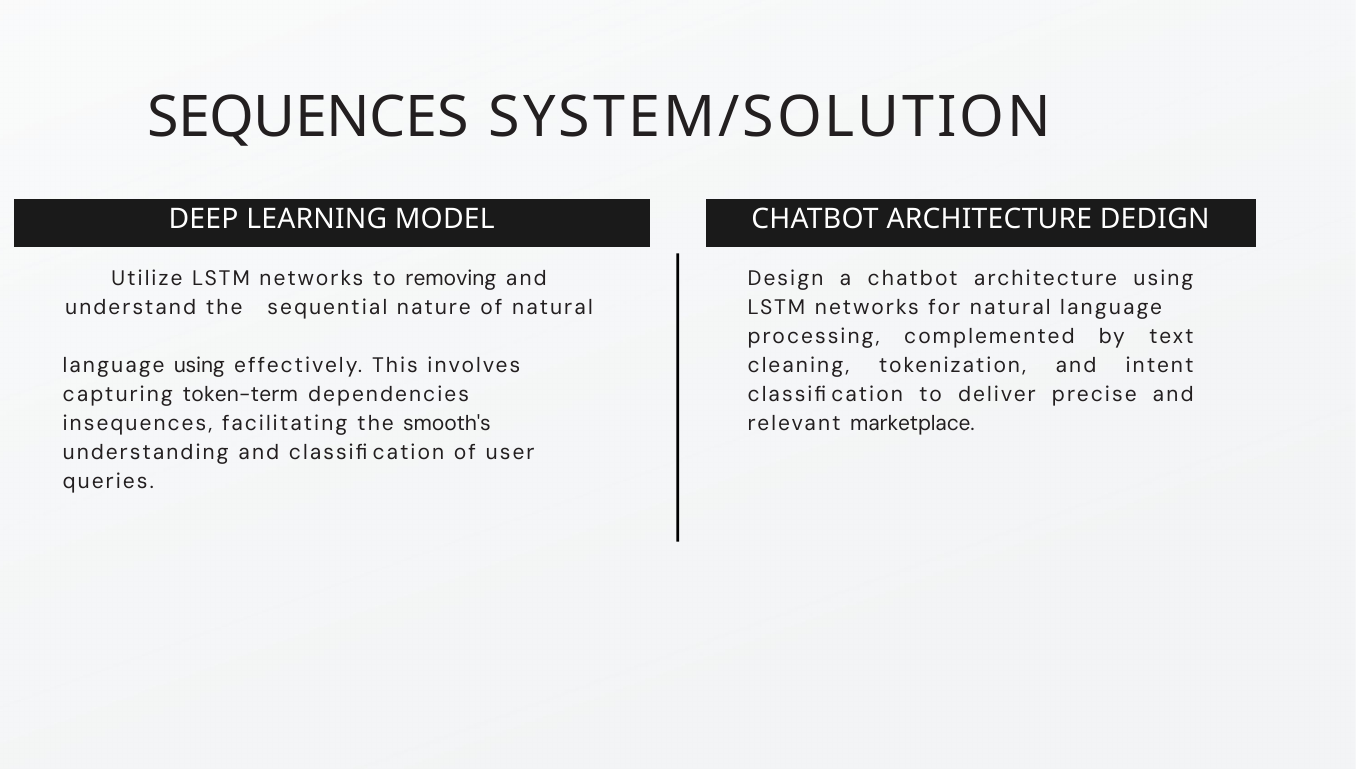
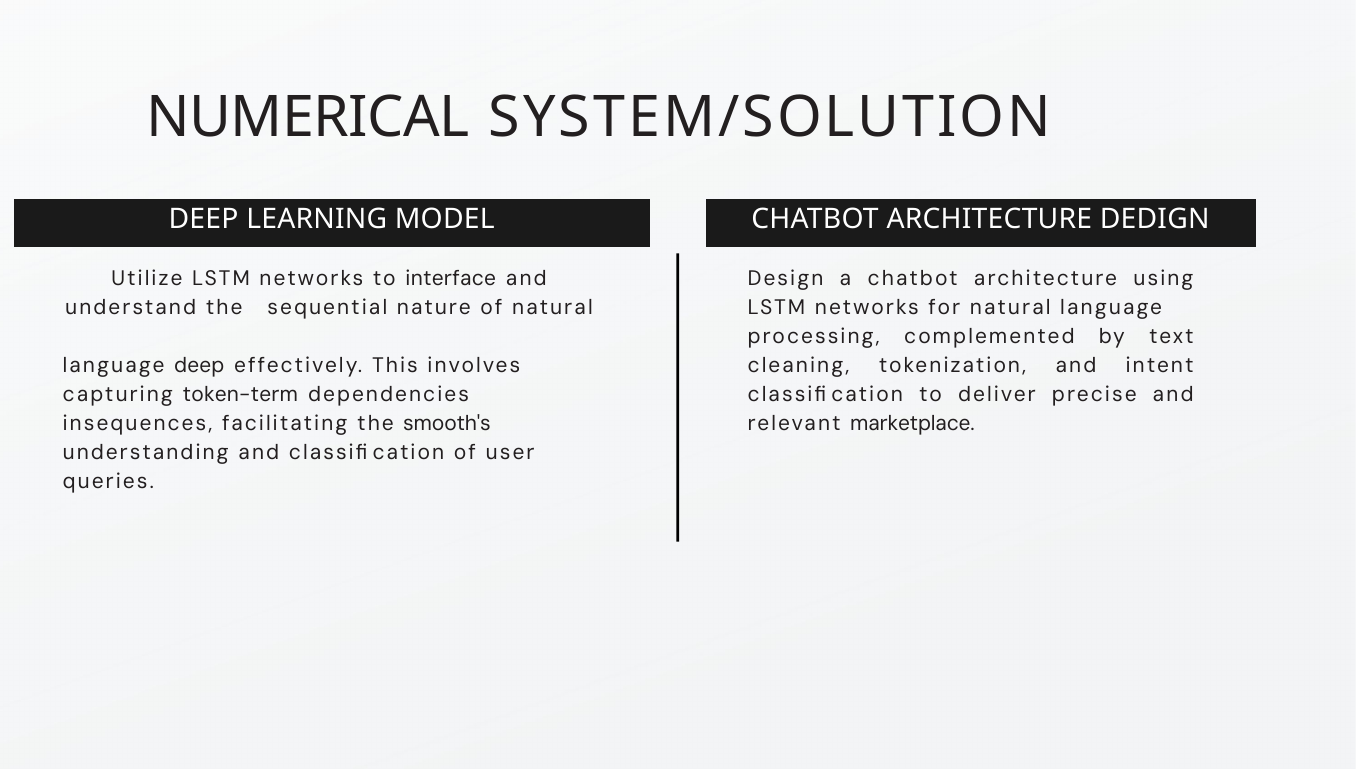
SEQUENCES: SEQUENCES -> NUMERICAL (308, 118)
removing: removing -> interface (451, 279)
language using: using -> deep (199, 366)
